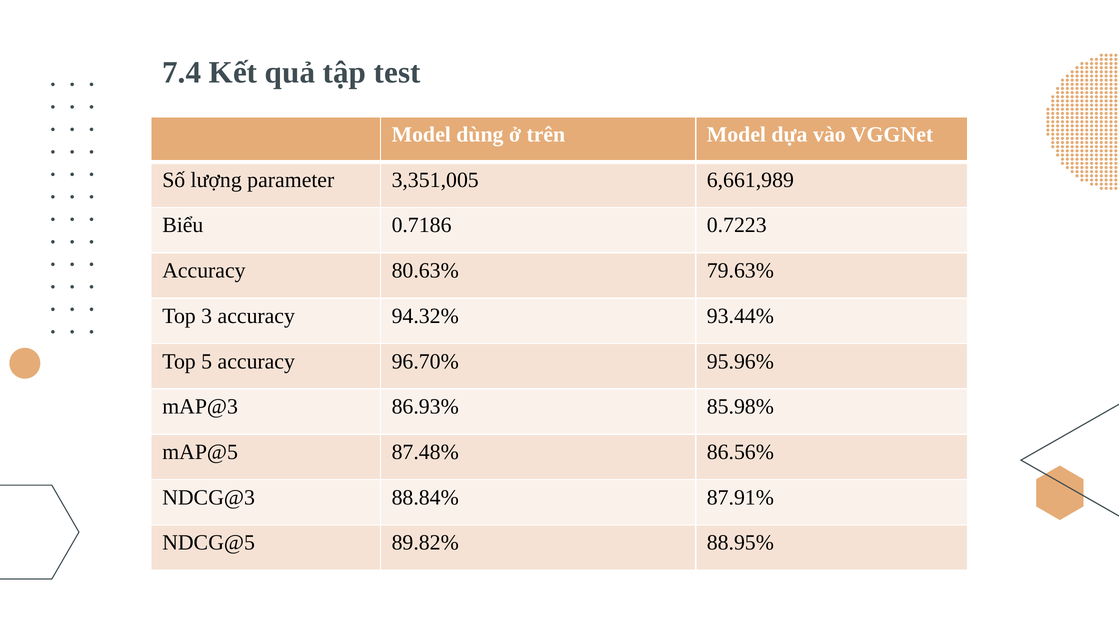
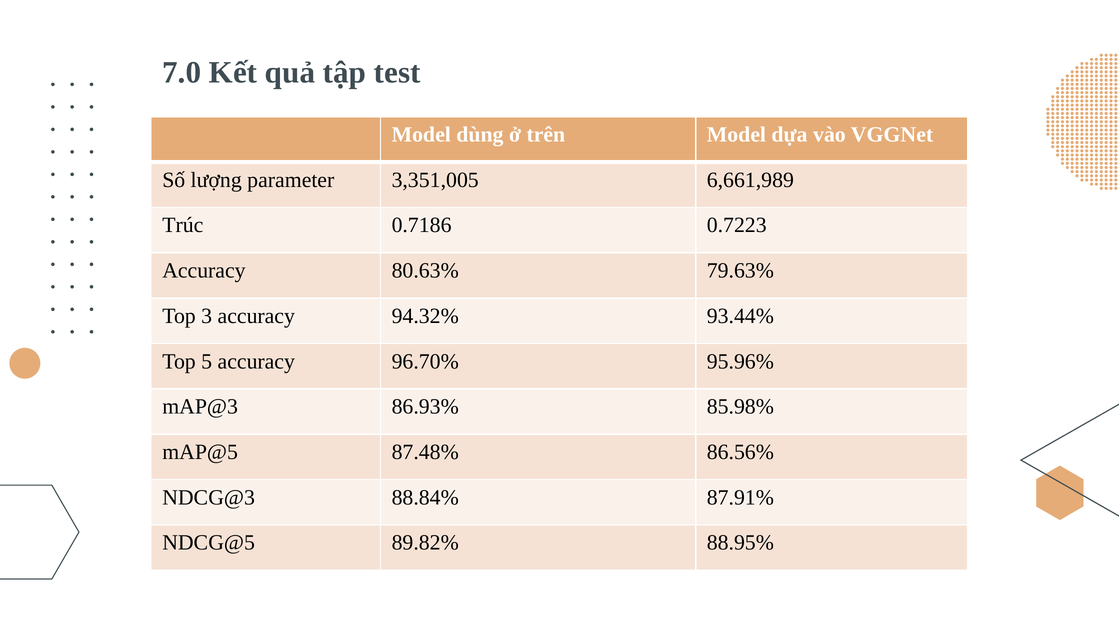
7.4: 7.4 -> 7.0 (182, 73)
Biểu: Biểu -> Trúc (183, 225)
